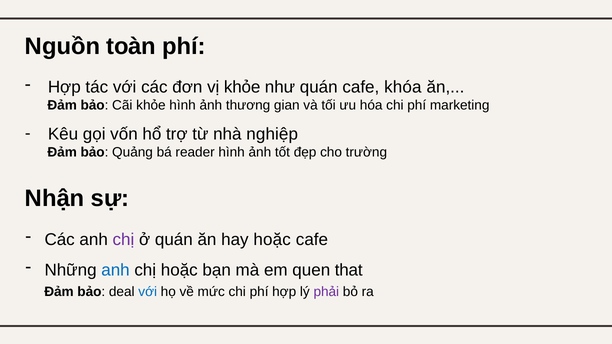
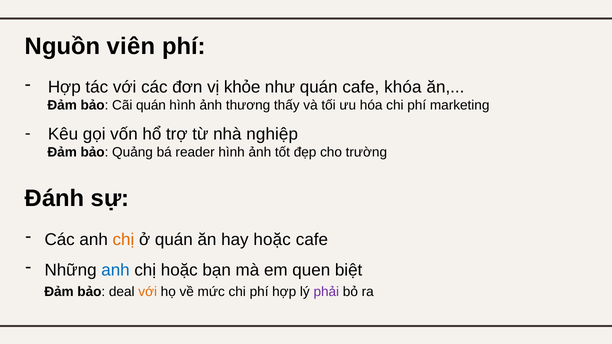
toàn: toàn -> viên (131, 47)
Cãi khỏe: khỏe -> quán (151, 105)
gian: gian -> thấy (287, 105)
Nhận: Nhận -> Đánh (55, 199)
chị colour: purple -> orange (123, 240)
that: that -> biệt (349, 270)
với colour: blue -> orange (148, 292)
